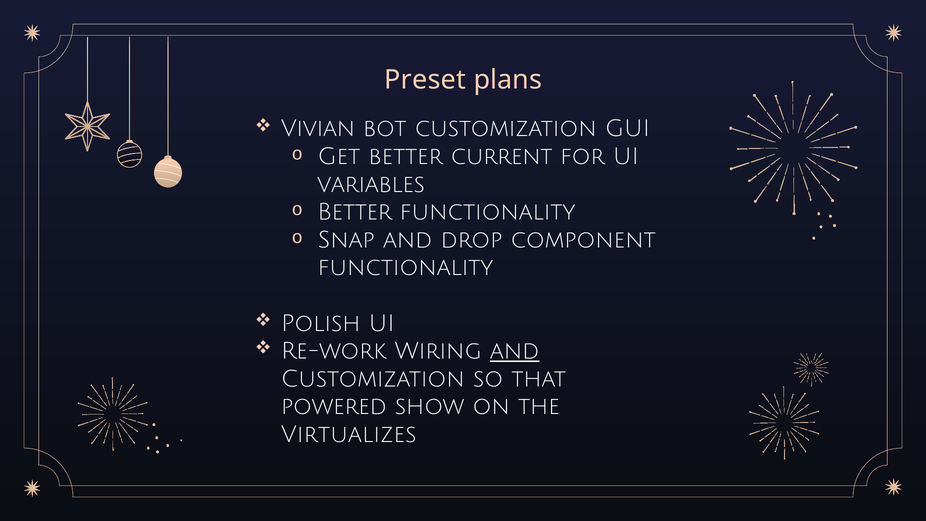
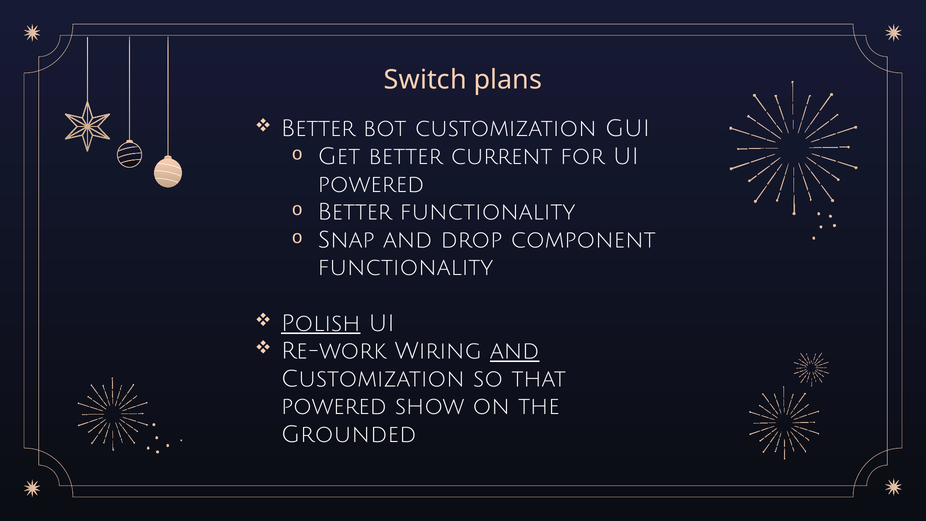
Preset: Preset -> Switch (425, 80)
Vivian: Vivian -> Better (318, 129)
variables: variables -> powered (371, 184)
Polish underline: none -> present (321, 323)
Virtualizes: Virtualizes -> Grounded (349, 434)
